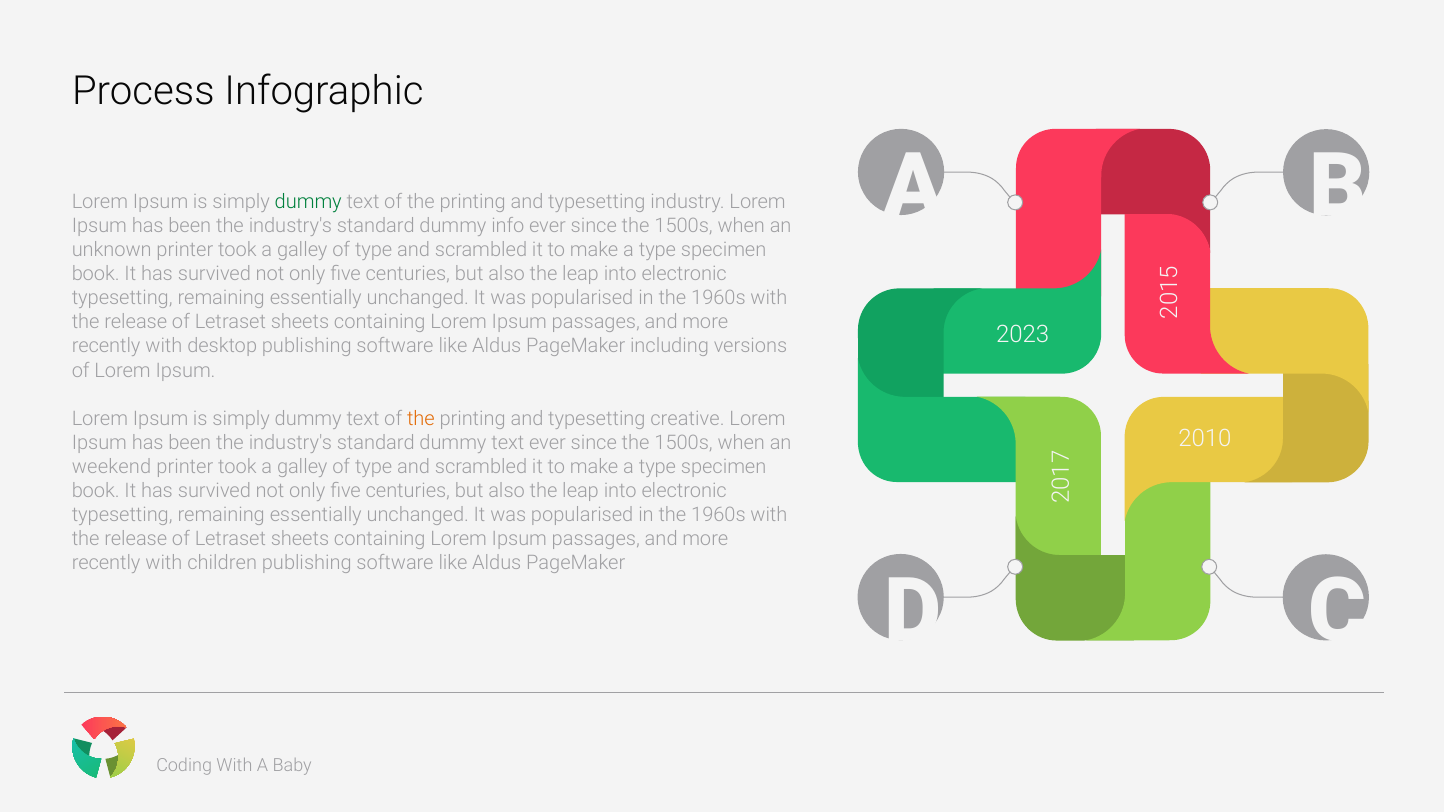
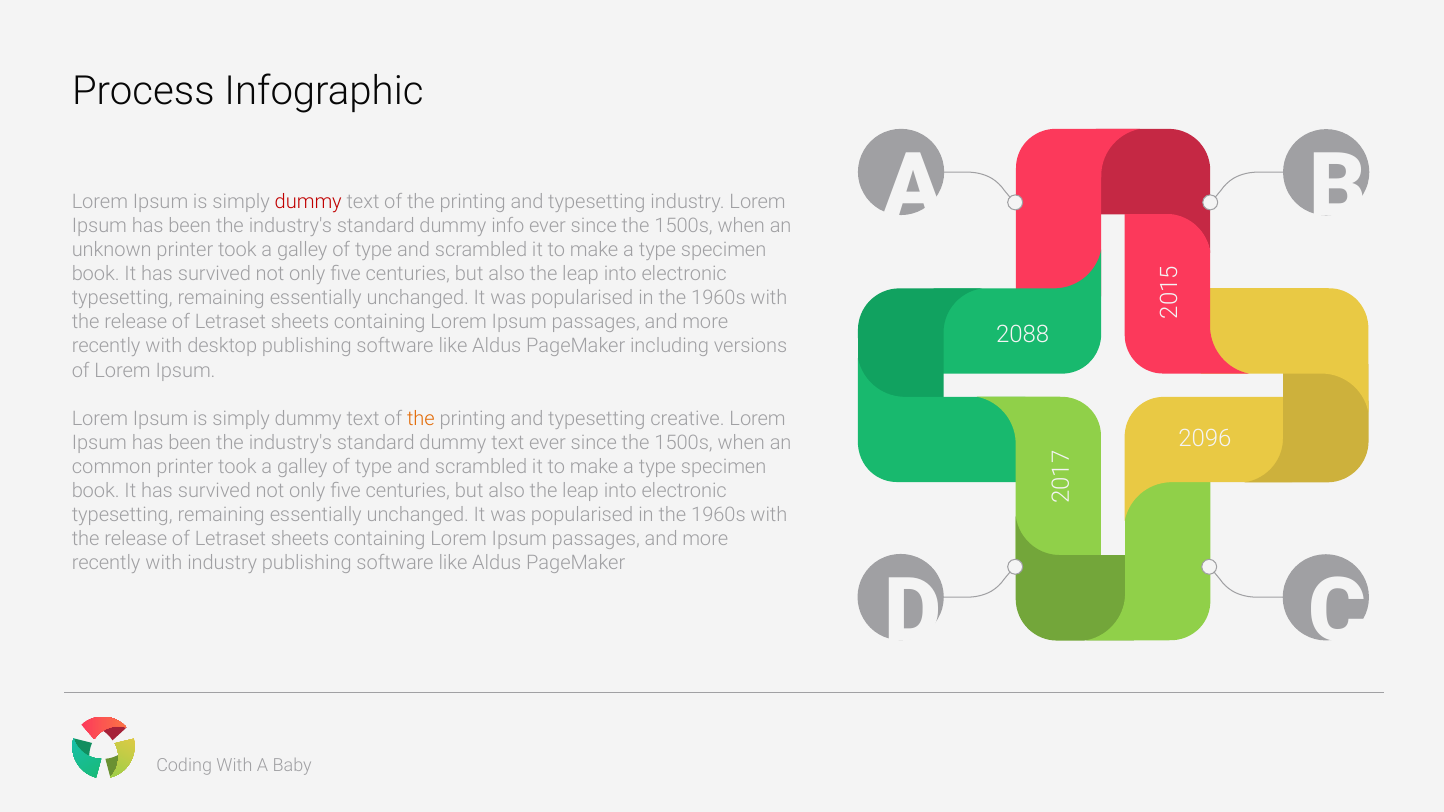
dummy colour: green -> red (308, 202)
2023: 2023 -> 2088 (1023, 335)
2010: 2010 -> 2096 (1205, 438)
weekend: weekend -> common (112, 467)
with children: children -> industry (222, 563)
